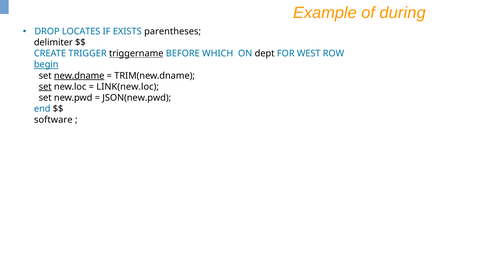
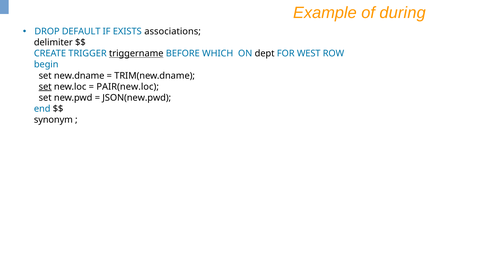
LOCATES: LOCATES -> DEFAULT (81, 32)
parentheses: parentheses -> associations (173, 32)
begin underline: present -> none (46, 65)
new.dname underline: present -> none (79, 76)
LINK(new.loc: LINK(new.loc -> PAIR(new.loc (128, 87)
software: software -> synonym (53, 120)
